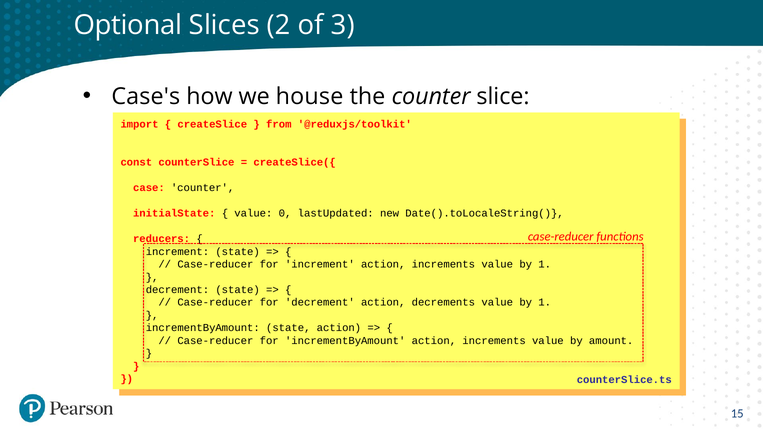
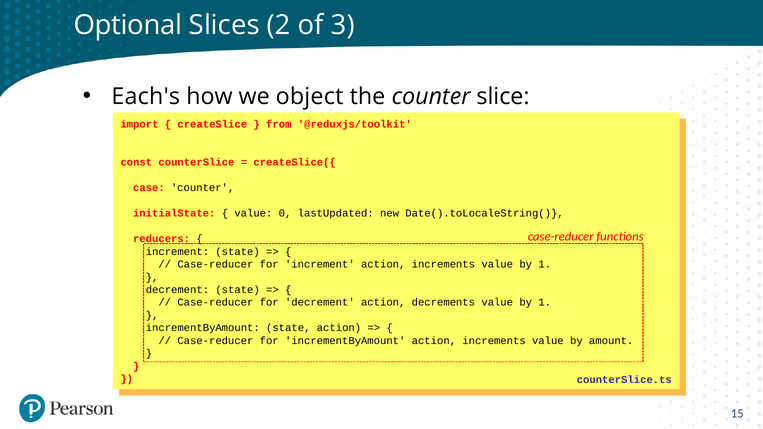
Case's: Case's -> Each's (146, 97)
house: house -> object (310, 97)
